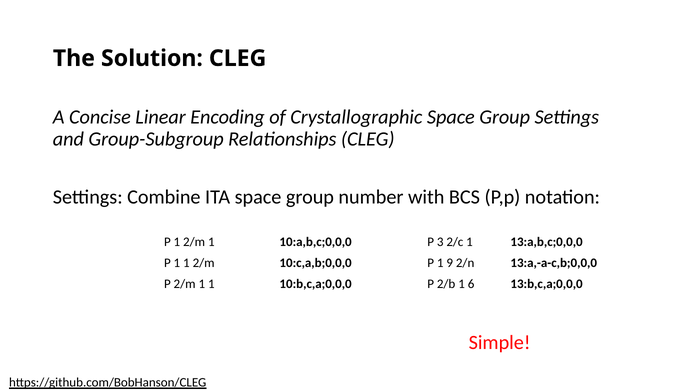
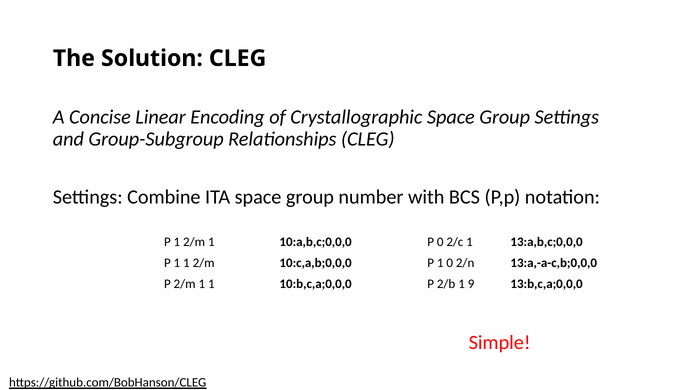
P 3: 3 -> 0 (440, 242)
1 9: 9 -> 0 (450, 263)
6: 6 -> 9 (471, 284)
